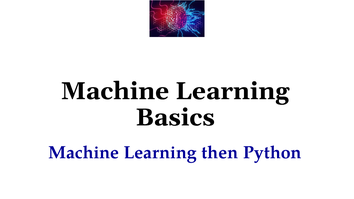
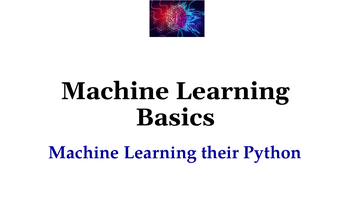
then: then -> their (220, 153)
